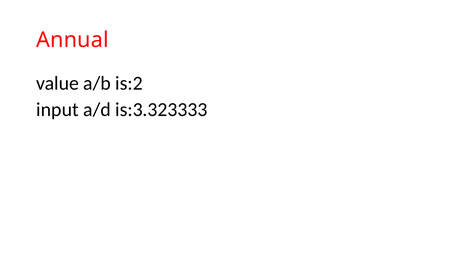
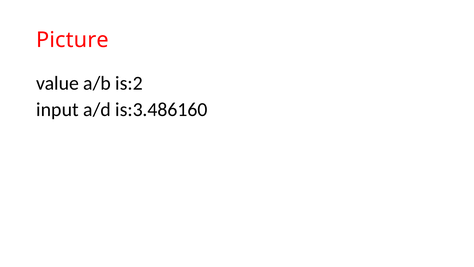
Annual: Annual -> Picture (72, 40)
is:3.323333: is:3.323333 -> is:3.486160 (161, 110)
